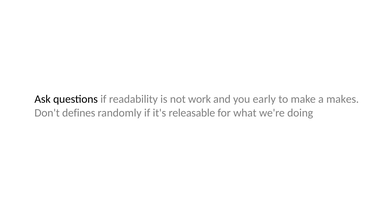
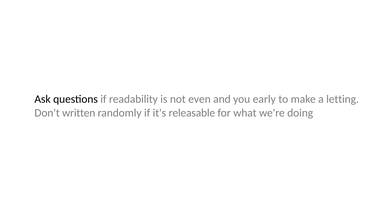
work: work -> even (199, 99)
makes: makes -> letting (343, 99)
defines: defines -> written (79, 113)
